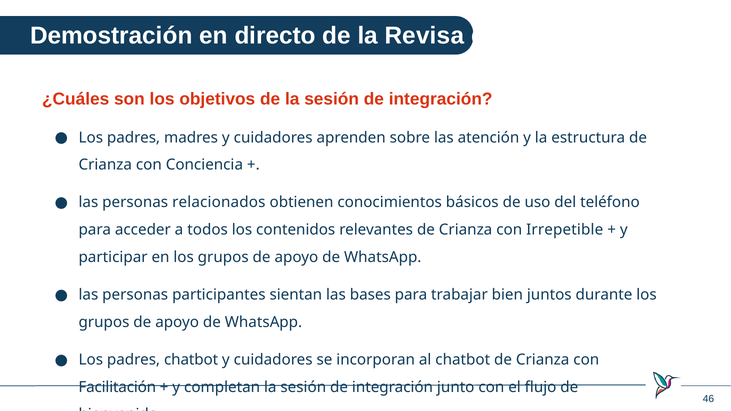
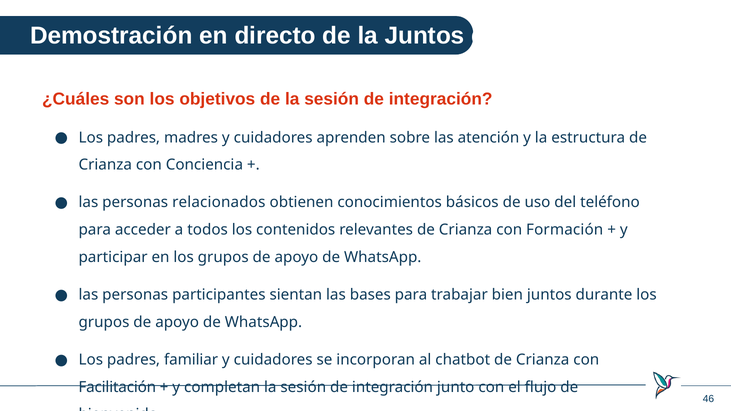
la Revisa: Revisa -> Juntos (425, 36)
Irrepetible: Irrepetible -> Formación (565, 230)
padres chatbot: chatbot -> familiar (191, 360)
